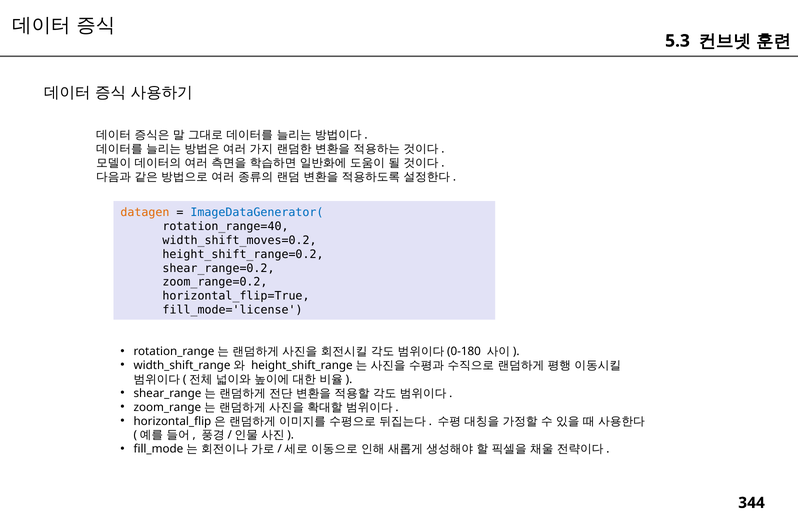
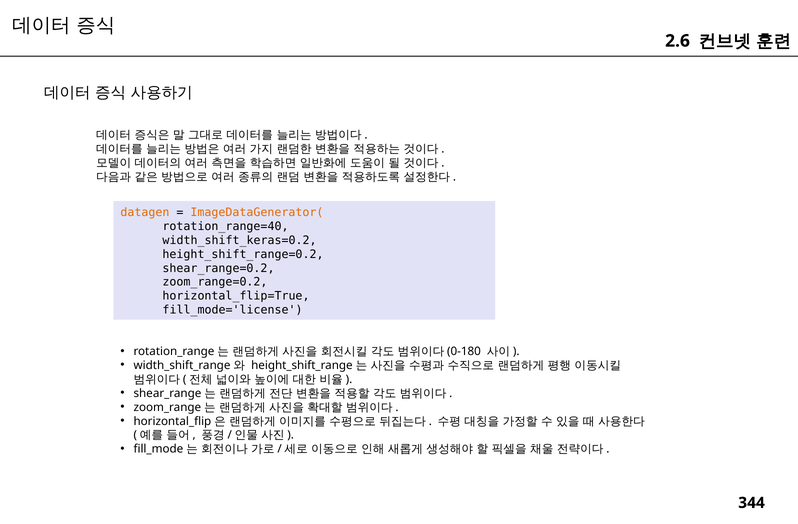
5.3: 5.3 -> 2.6 (678, 41)
ImageDataGenerator( colour: blue -> orange (257, 212)
width_shift_moves=0.2: width_shift_moves=0.2 -> width_shift_keras=0.2 (240, 240)
